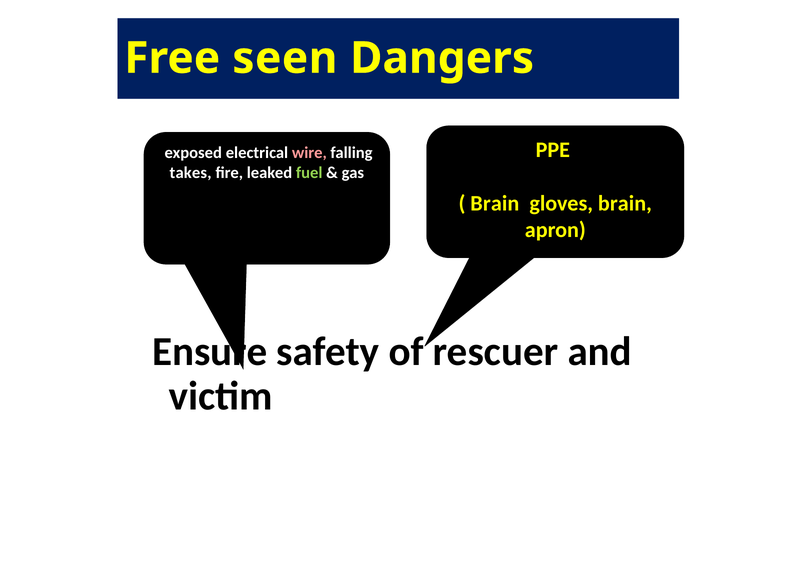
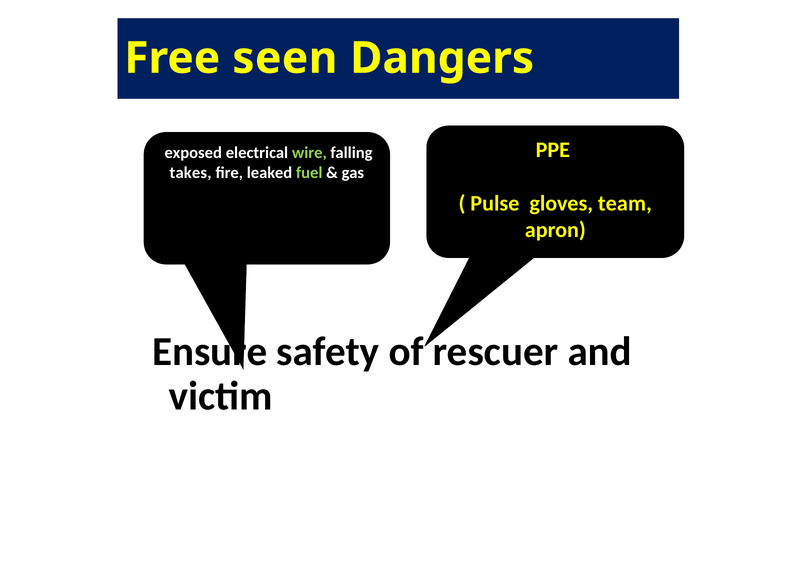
wire colour: pink -> light green (309, 153)
Brain: Brain -> Pulse (495, 203)
gloves brain: brain -> team (625, 203)
